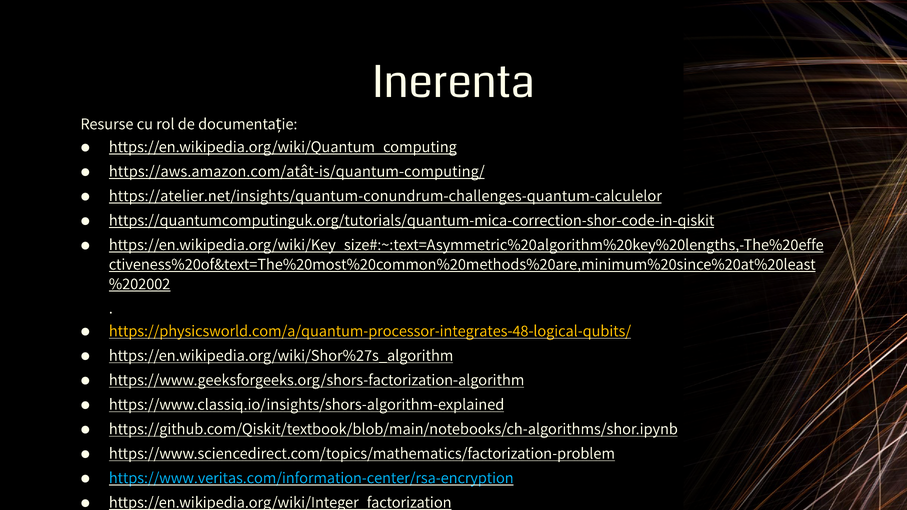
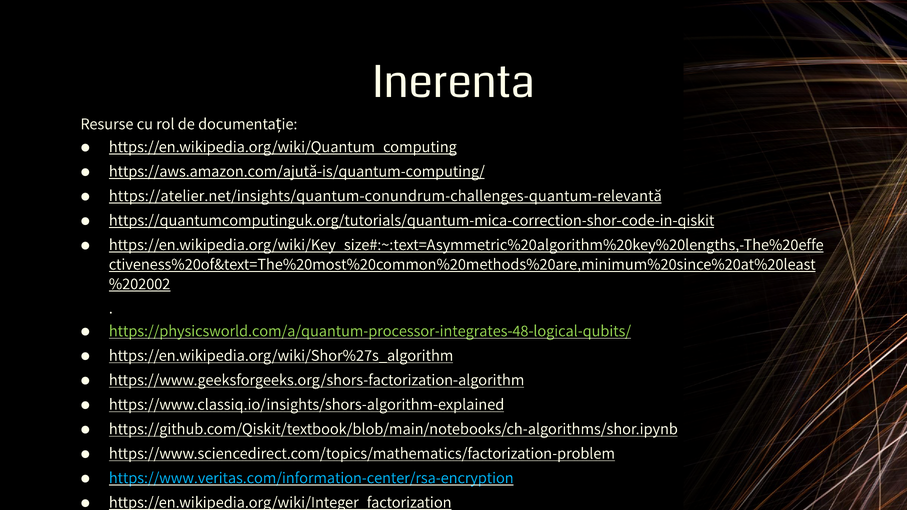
https://aws.amazon.com/atât-is/quantum-computing/: https://aws.amazon.com/atât-is/quantum-computing/ -> https://aws.amazon.com/ajută-is/quantum-computing/ (297, 171)
https://atelier.net/insights/quantum-conundrum-challenges-quantum-calculelor: https://atelier.net/insights/quantum-conundrum-challenges-quantum-calculelor -> https://atelier.net/insights/quantum-conundrum-challenges-quantum-relevantă (385, 196)
https://physicsworld.com/a/quantum-processor-integrates-48-logical-qubits/ colour: yellow -> light green (370, 331)
